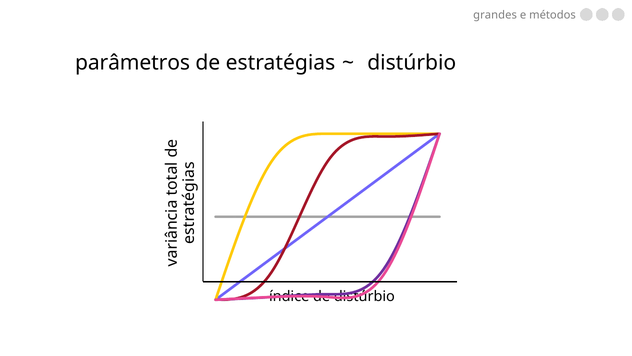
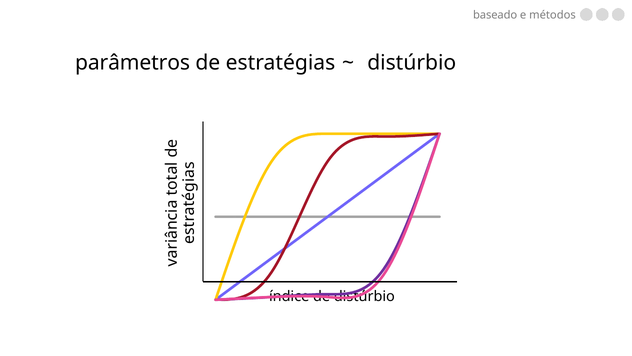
grandes: grandes -> baseado (495, 15)
